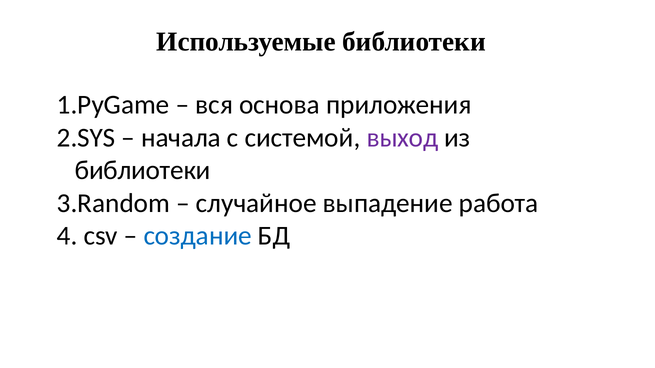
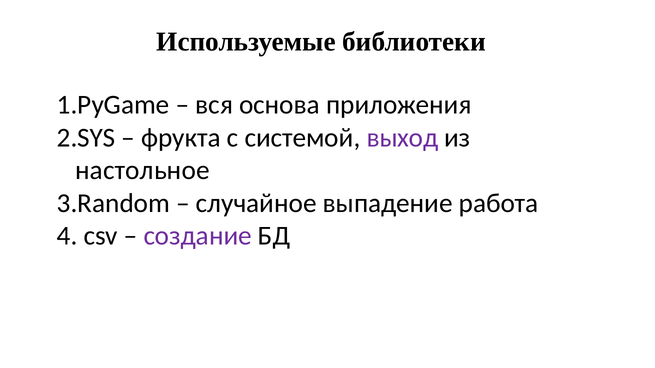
начала: начала -> фрукта (181, 138)
библиотеки: библиотеки -> настольное (142, 171)
создание colour: blue -> purple (198, 236)
